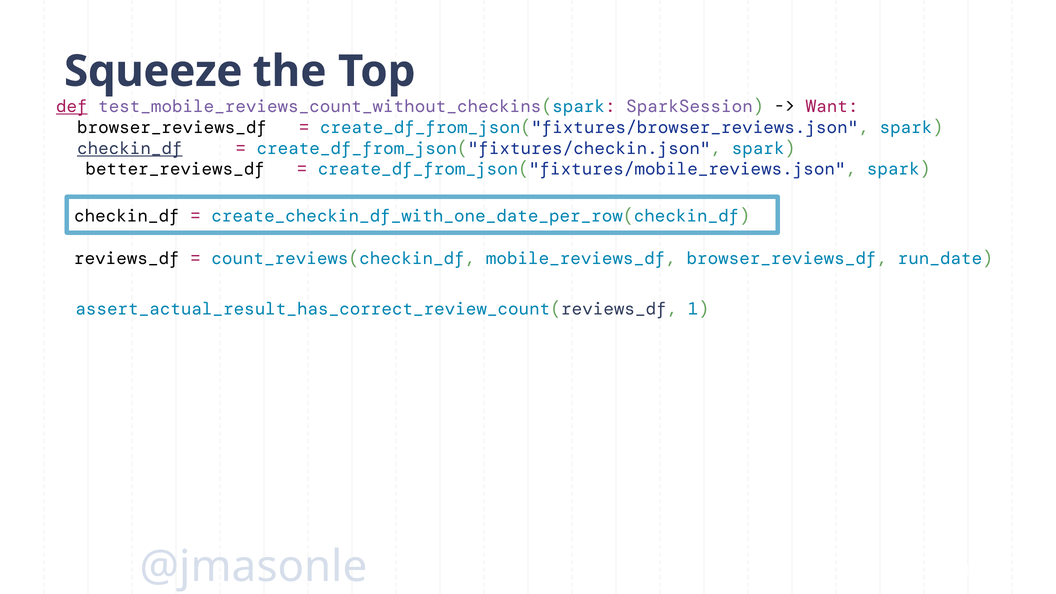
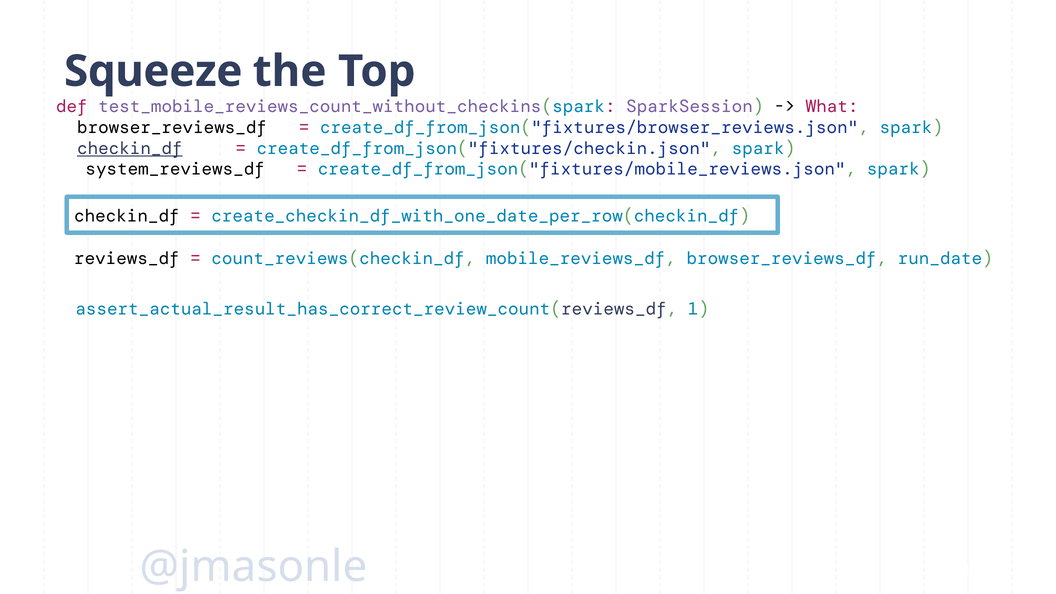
def underline: present -> none (72, 106)
Want: Want -> What (832, 106)
better_reviews_df: better_reviews_df -> system_reviews_df (175, 169)
